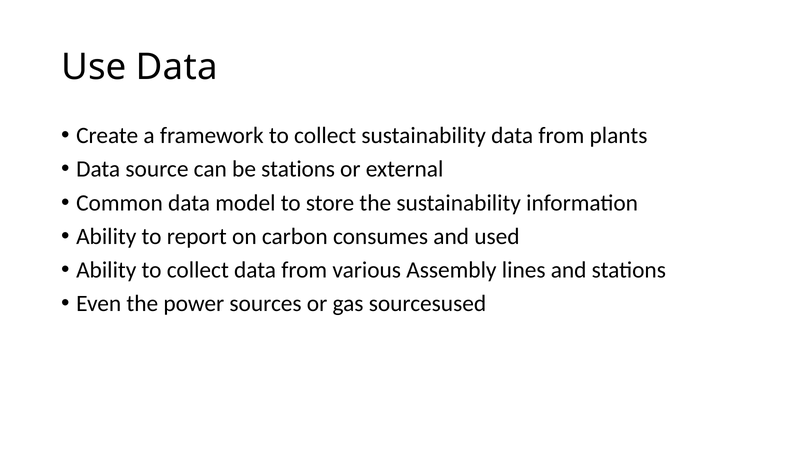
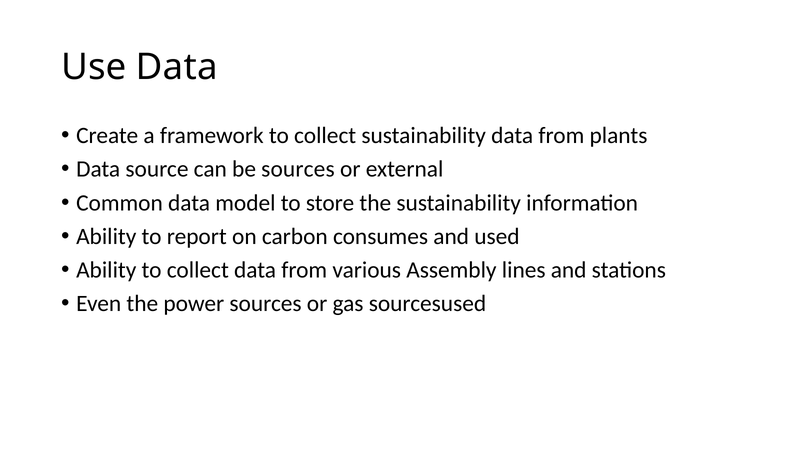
be stations: stations -> sources (298, 169)
